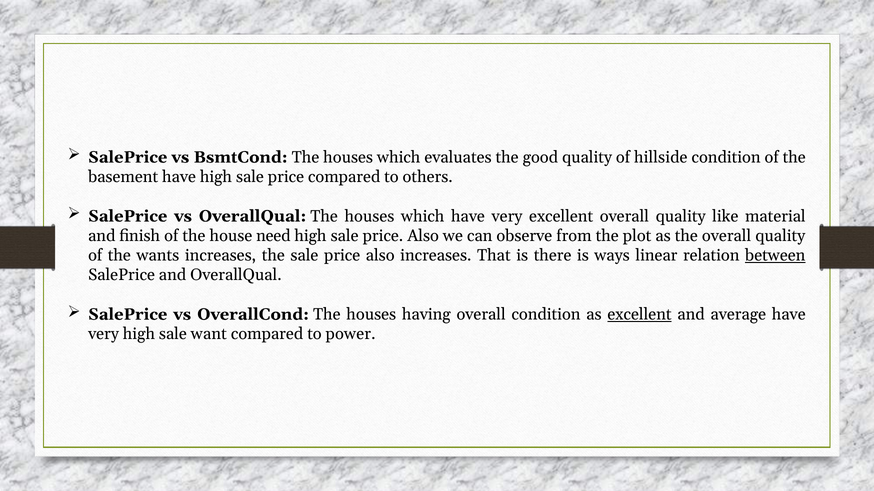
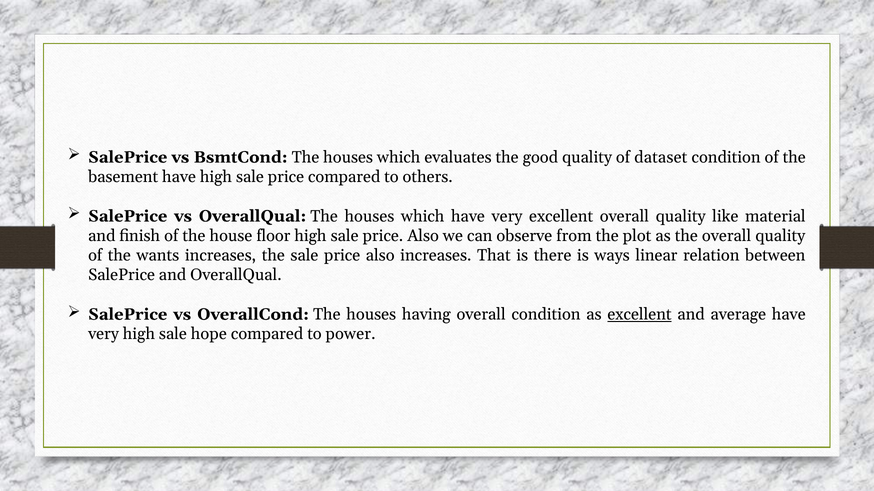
hillside: hillside -> dataset (661, 157)
need: need -> floor (273, 236)
between underline: present -> none (775, 256)
want: want -> hope (209, 334)
